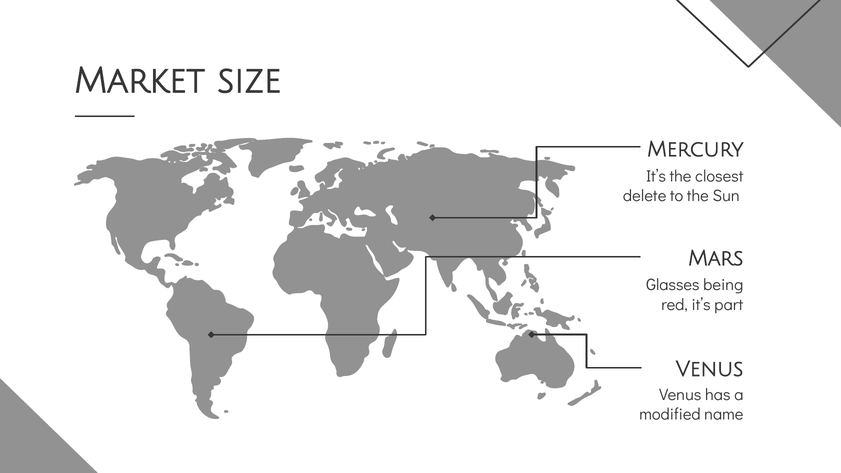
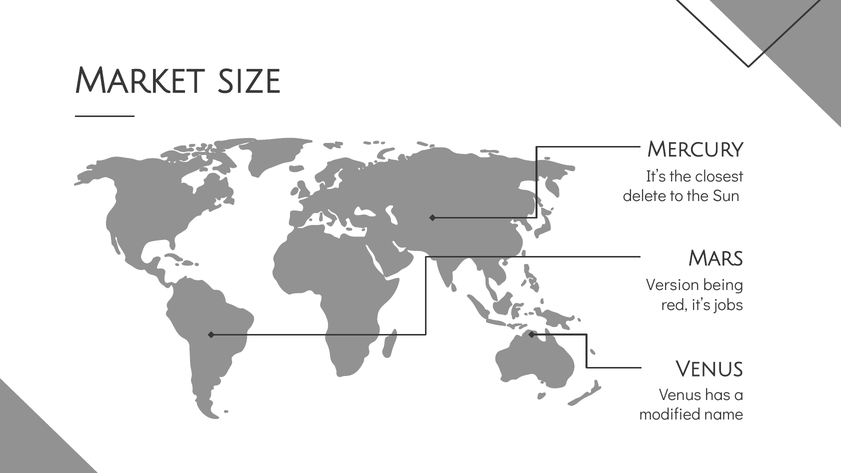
Glasses: Glasses -> Version (673, 285)
part: part -> jobs (729, 305)
